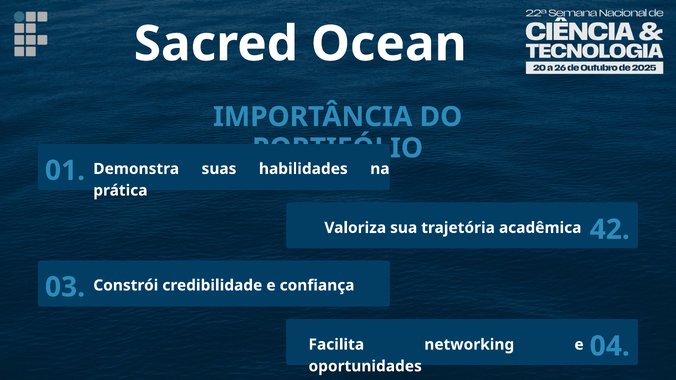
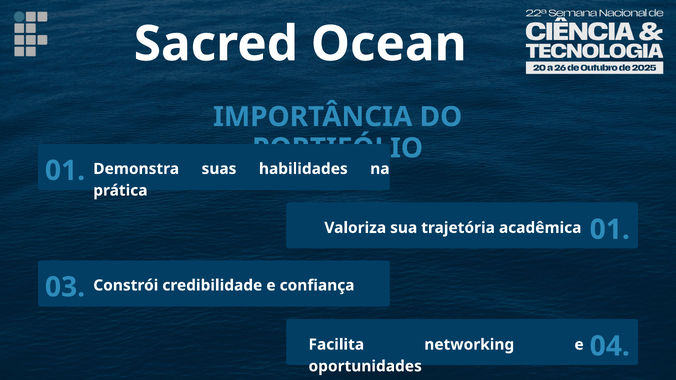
acadêmica 42: 42 -> 01 (610, 230)
